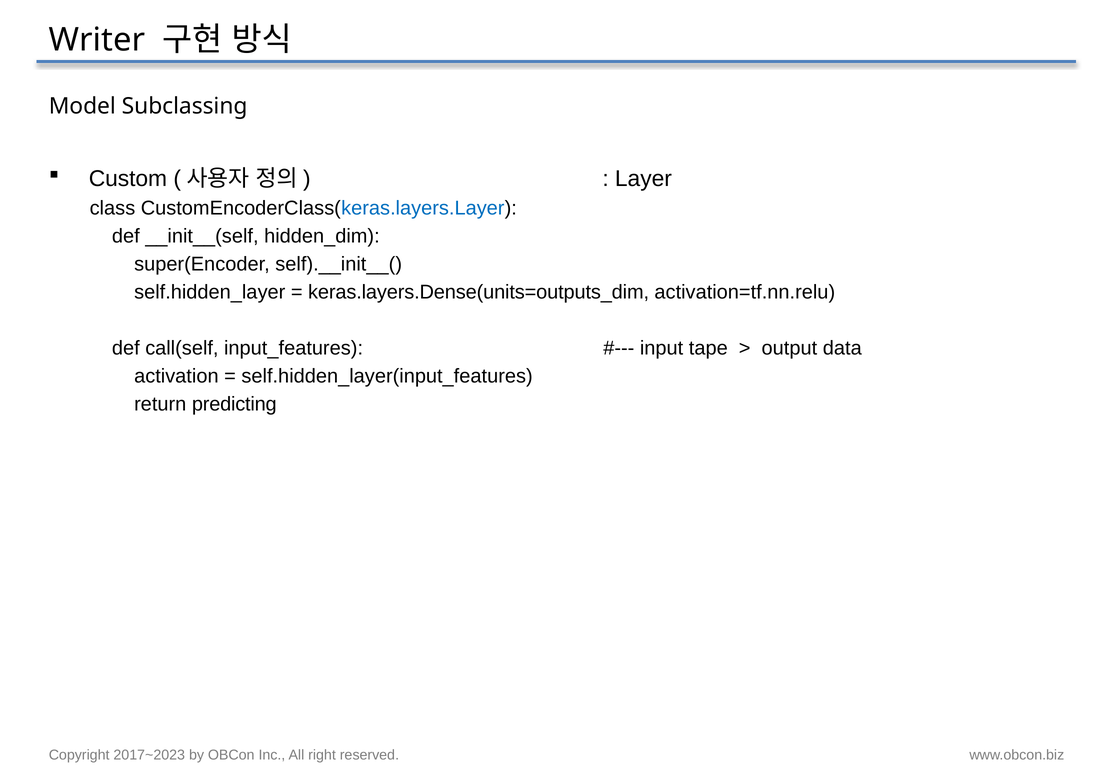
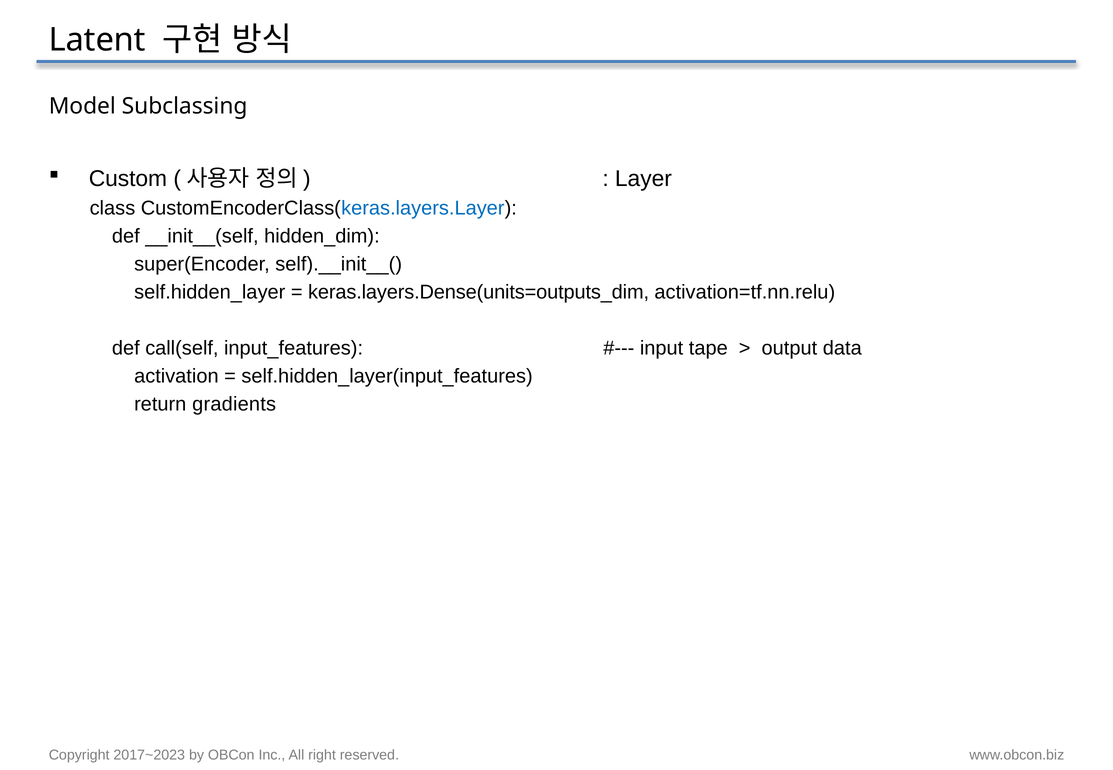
Writer: Writer -> Latent (97, 40)
predicting: predicting -> gradients (234, 404)
